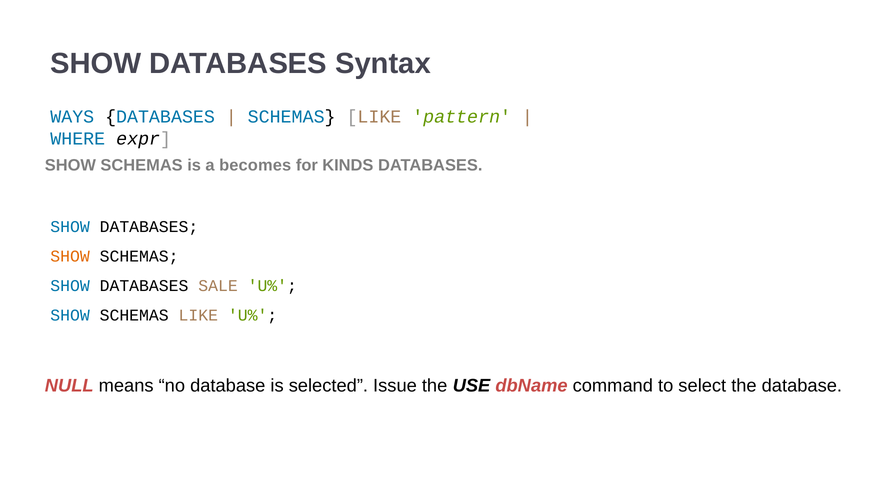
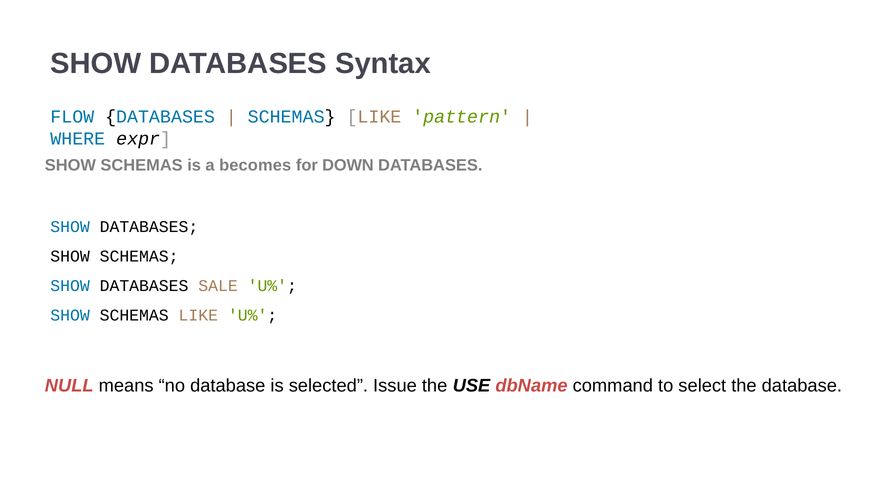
WAYS: WAYS -> FLOW (72, 117)
KINDS: KINDS -> DOWN (348, 166)
SHOW colour: orange -> black (70, 257)
